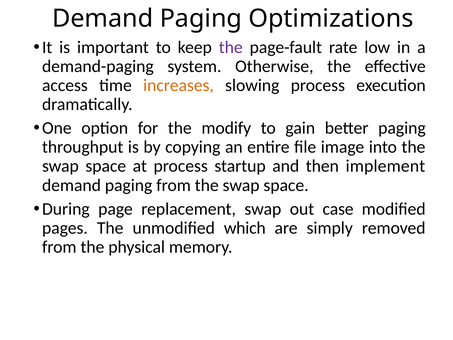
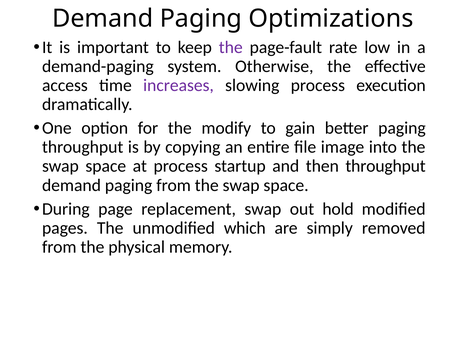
increases colour: orange -> purple (178, 85)
then implement: implement -> throughput (386, 166)
case: case -> hold (338, 209)
